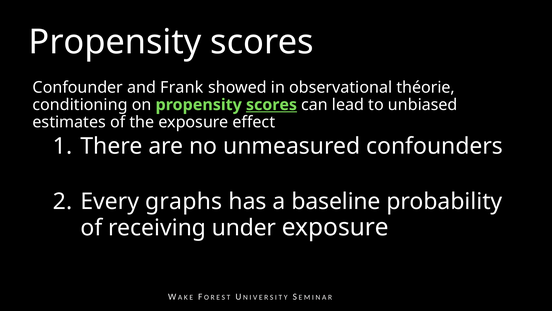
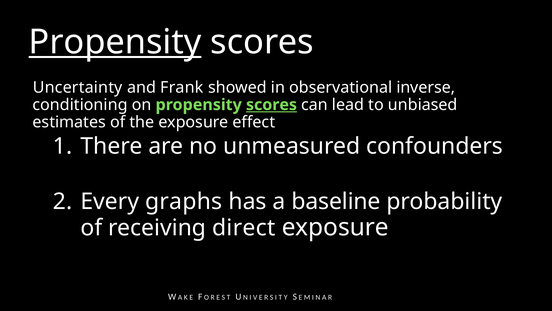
Propensity underline: none -> present (115, 42)
Confounder: Confounder -> Uncertainty (78, 87)
théorie: théorie -> inverse (426, 87)
under: under -> direct (244, 227)
